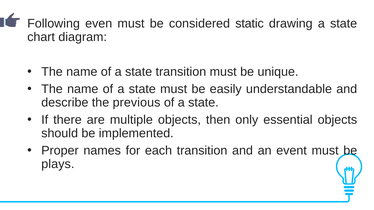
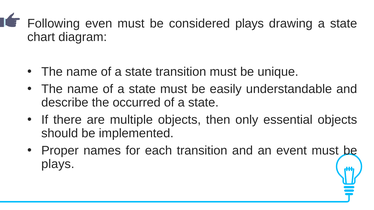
considered static: static -> plays (250, 24)
previous: previous -> occurred (137, 103)
